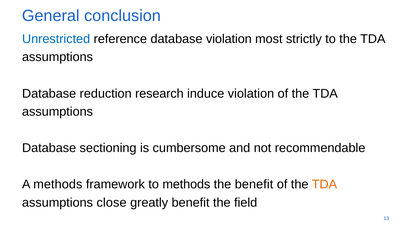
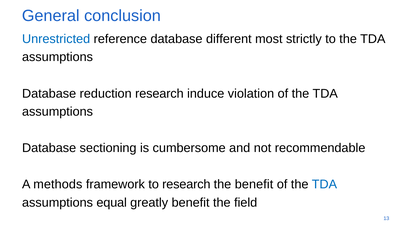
database violation: violation -> different (229, 39)
to methods: methods -> research (186, 185)
TDA colour: orange -> blue (324, 185)
close: close -> equal (112, 203)
